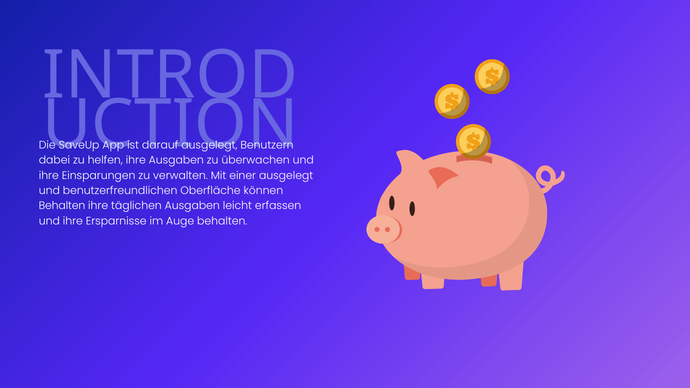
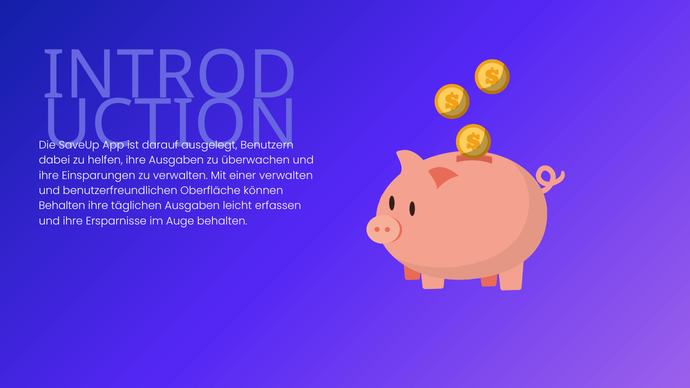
einer ausgelegt: ausgelegt -> verwalten (286, 175)
